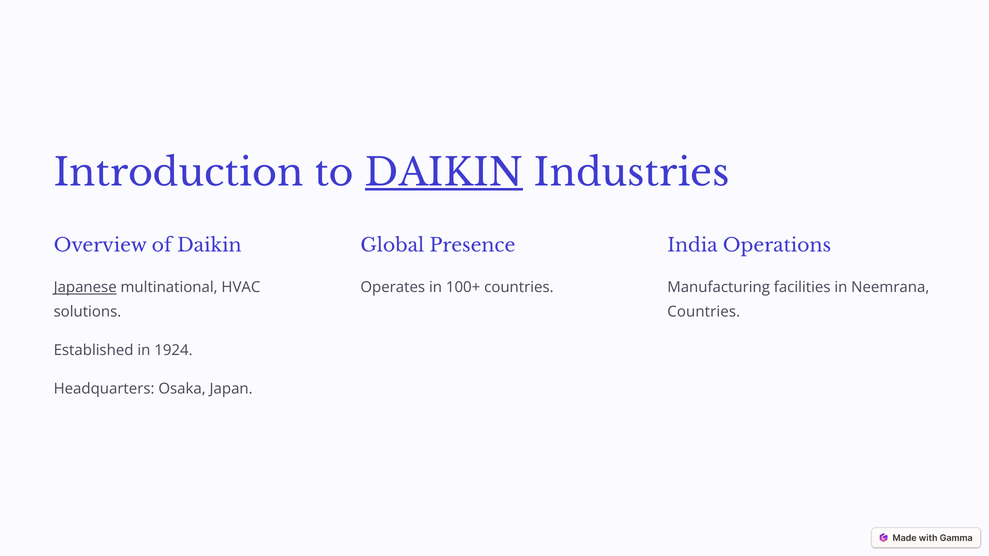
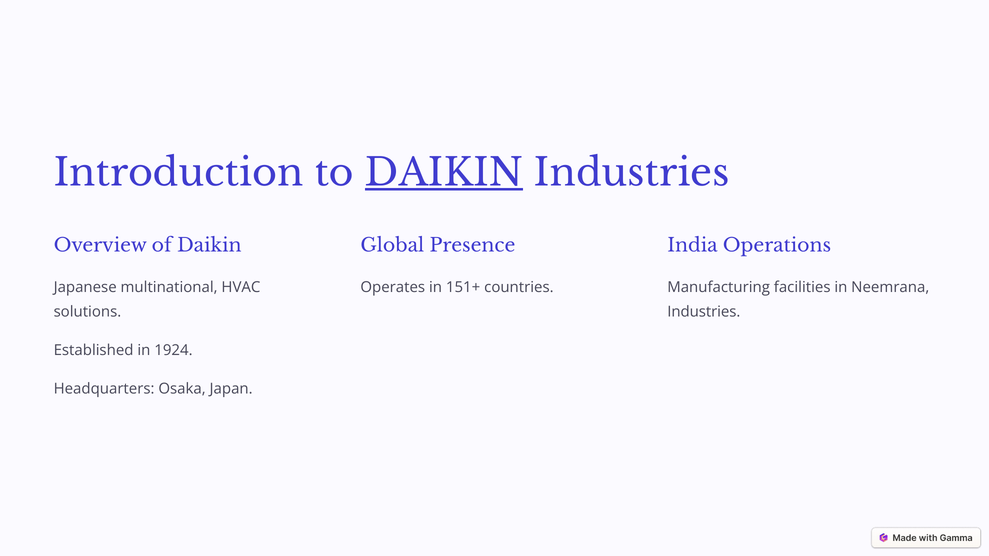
Japanese underline: present -> none (85, 288)
100+: 100+ -> 151+ (463, 288)
Countries: Countries -> Industries (704, 312)
